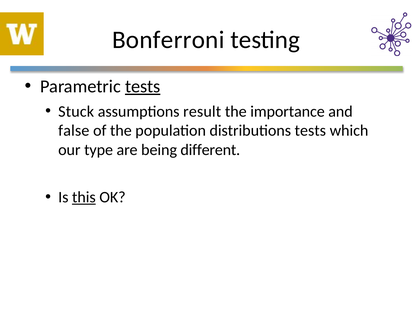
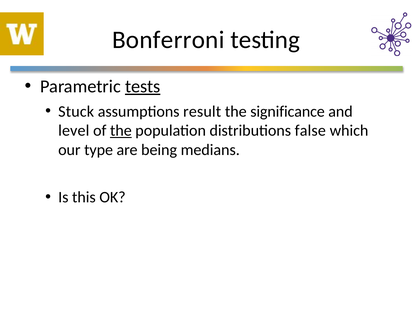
importance: importance -> significance (288, 111)
false: false -> level (74, 131)
the underline: none -> present (121, 131)
distributions tests: tests -> false (310, 131)
different: different -> medians (210, 150)
this underline: present -> none (84, 197)
